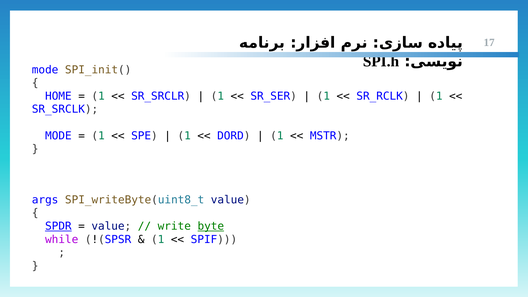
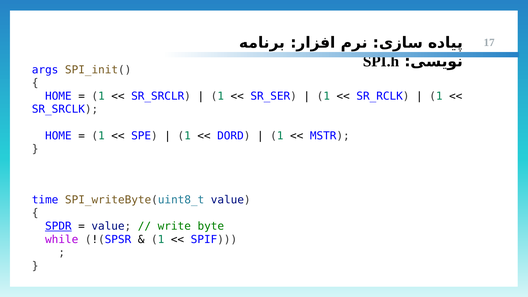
mode: mode -> args (45, 70)
MODE: MODE -> HOME (58, 136)
args: args -> time (45, 200)
byte underline: present -> none (211, 226)
